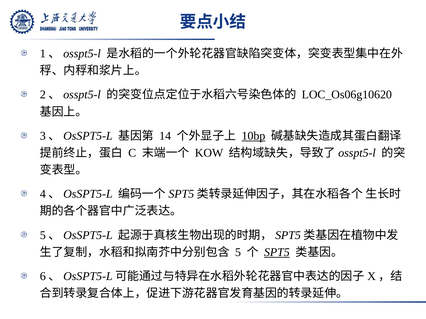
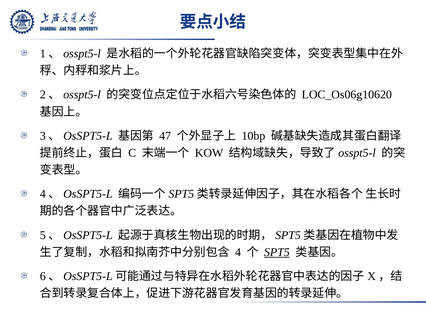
14: 14 -> 47 (165, 136)
10bp underline: present -> none (253, 136)
5: 5 -> 4 (238, 253)
